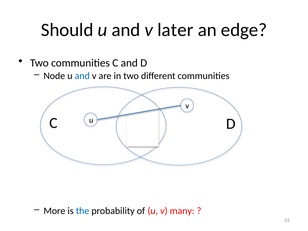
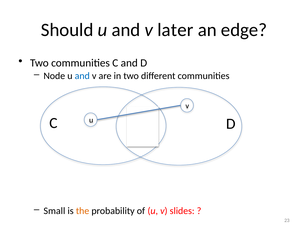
More: More -> Small (54, 211)
the colour: blue -> orange (83, 211)
many: many -> slides (182, 211)
